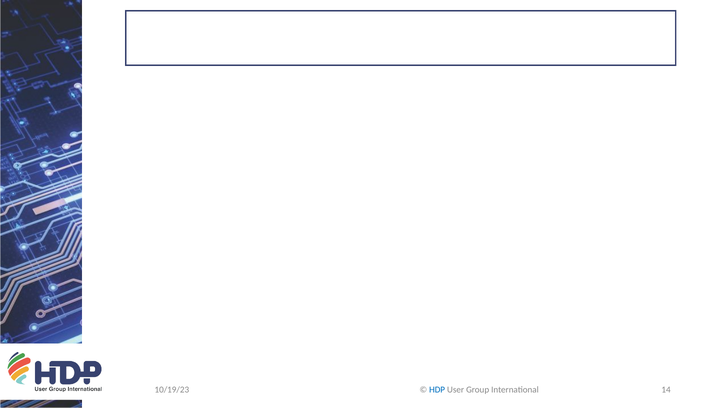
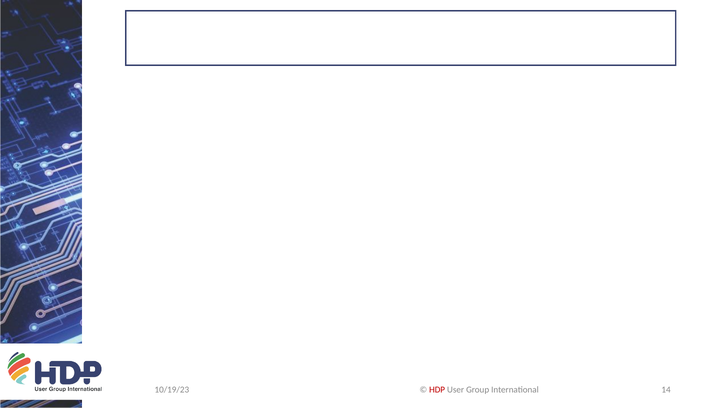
HDP colour: blue -> red (437, 390)
